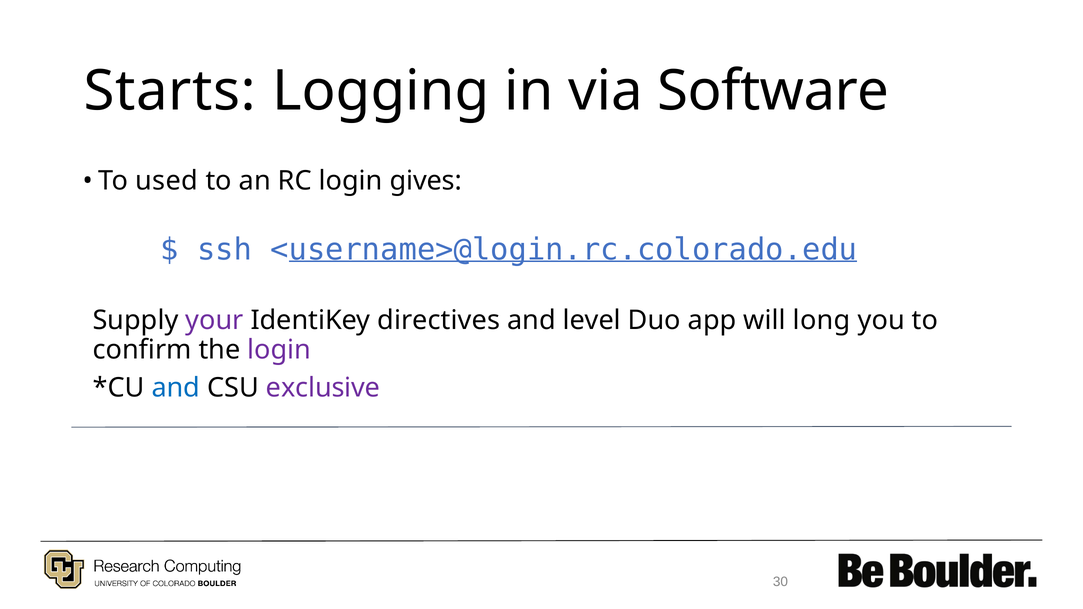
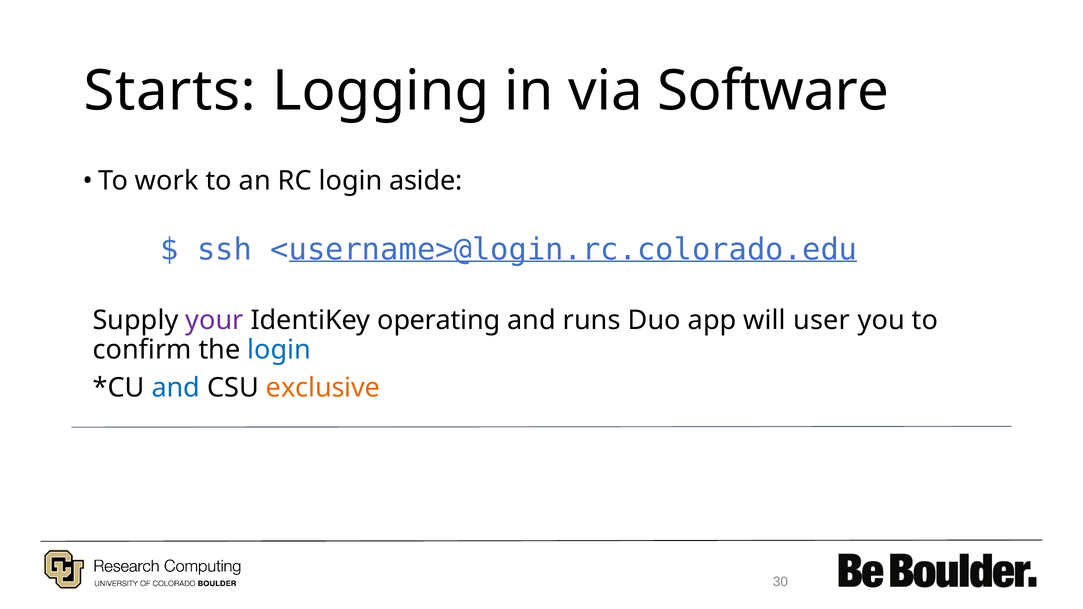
used: used -> work (167, 181)
gives: gives -> aside (426, 181)
directives: directives -> operating (439, 321)
level: level -> runs (592, 321)
long: long -> user (822, 321)
login colour: purple -> blue (279, 350)
exclusive colour: purple -> orange (323, 388)
